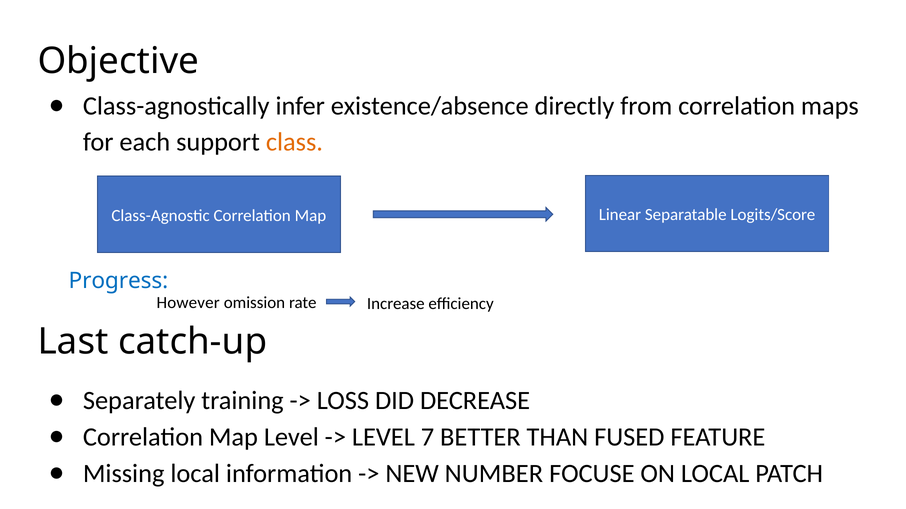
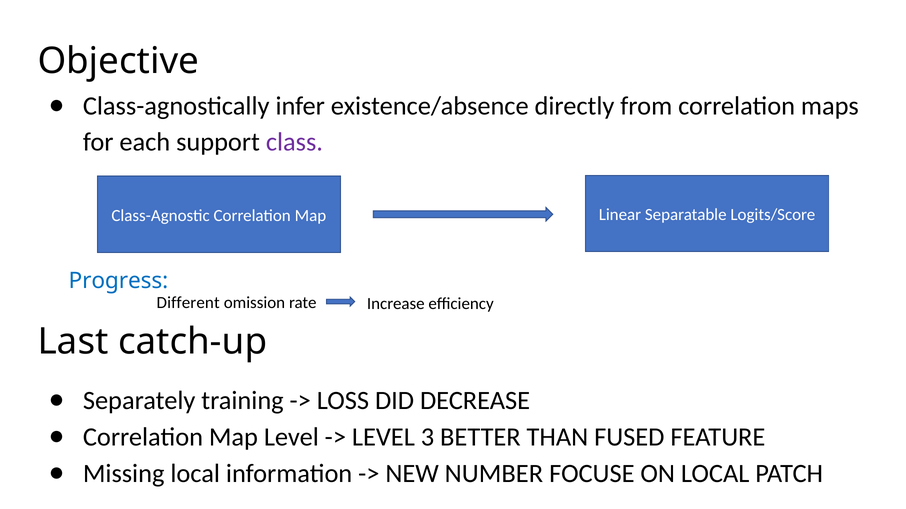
class colour: orange -> purple (294, 142)
However: However -> Different (188, 303)
7: 7 -> 3 (428, 437)
